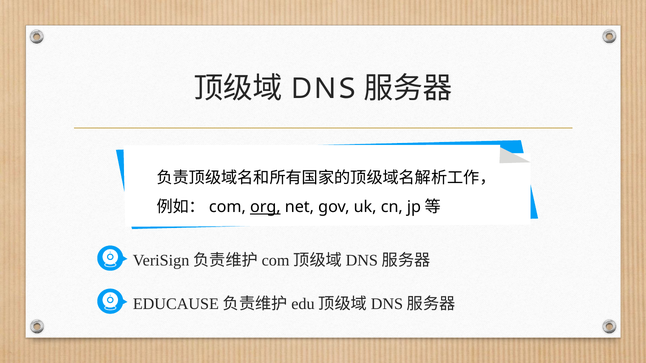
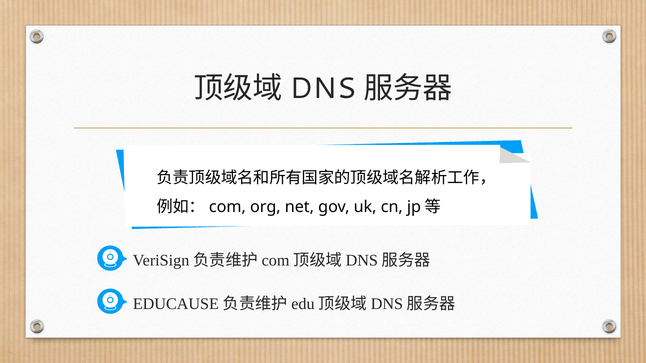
org underline: present -> none (265, 207)
